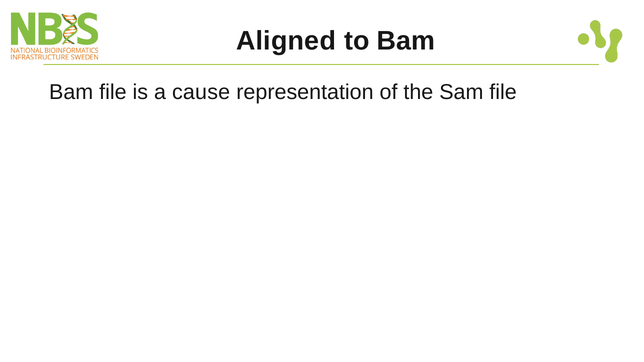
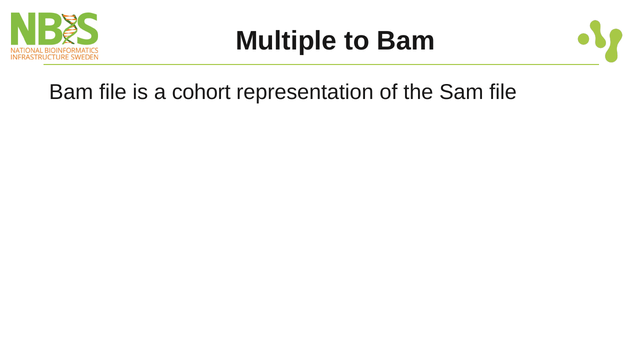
Aligned: Aligned -> Multiple (286, 41)
cause: cause -> cohort (201, 92)
